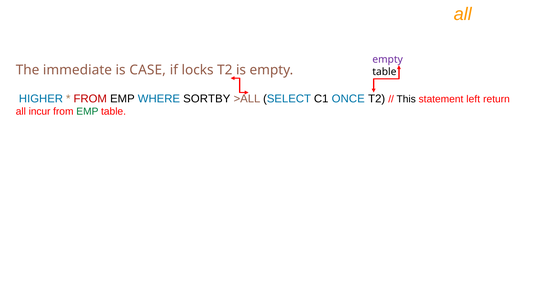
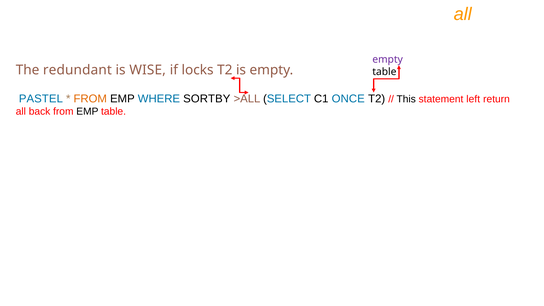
immediate: immediate -> redundant (77, 70)
CASE: CASE -> WISE (148, 70)
HIGHER: HIGHER -> PASTEL (41, 99)
FROM colour: red -> orange (90, 99)
incur: incur -> back (40, 111)
EMP colour: green -> black (87, 111)
